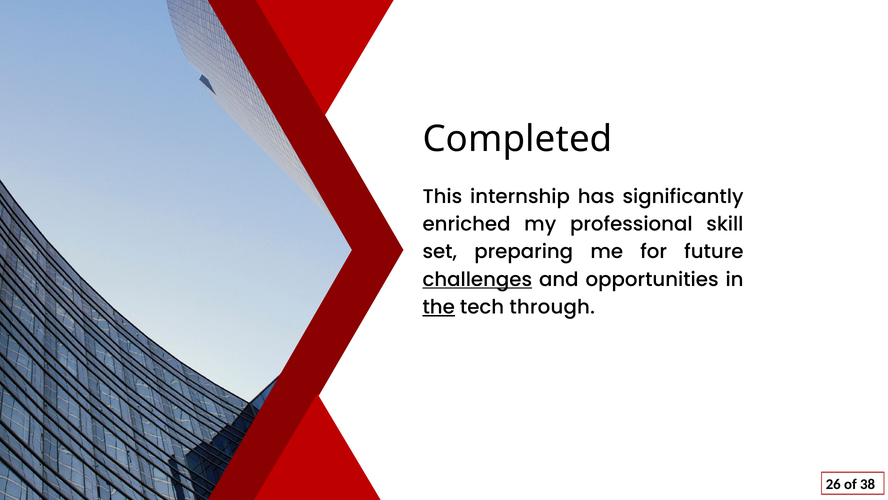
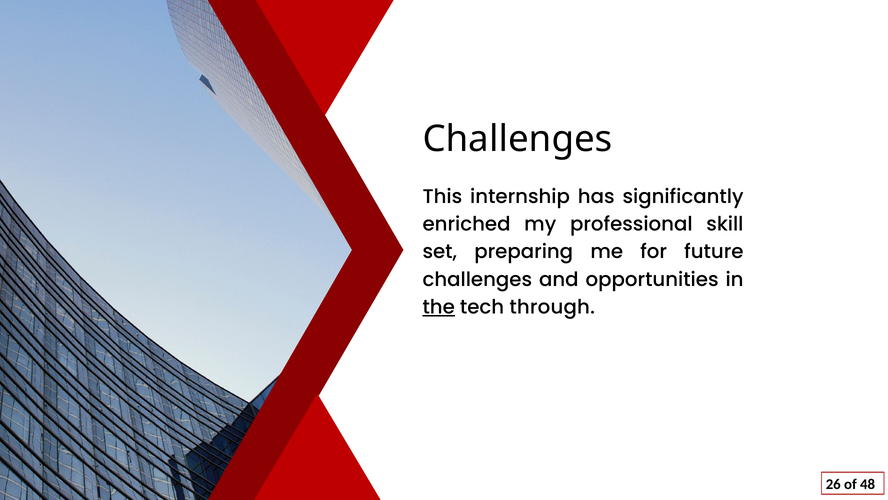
Completed: Completed -> Challenges (518, 139)
challenges underline: present -> none (477, 279)
38: 38 -> 48 (868, 484)
